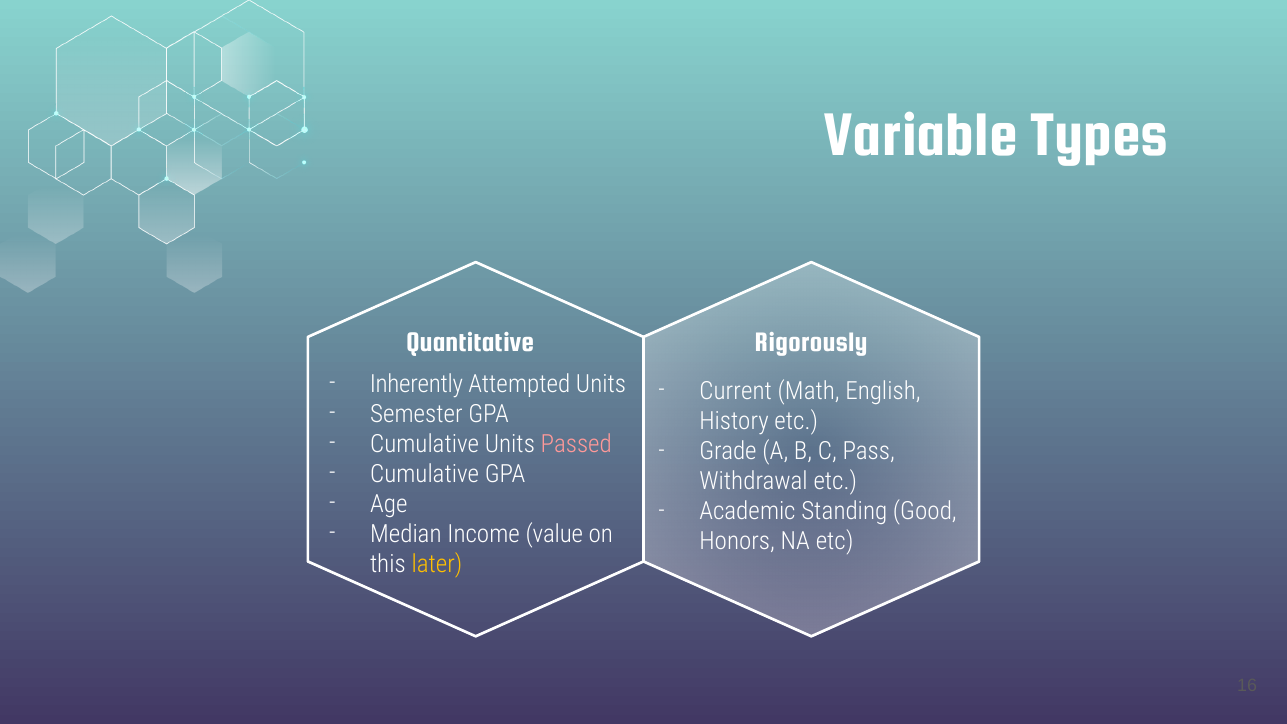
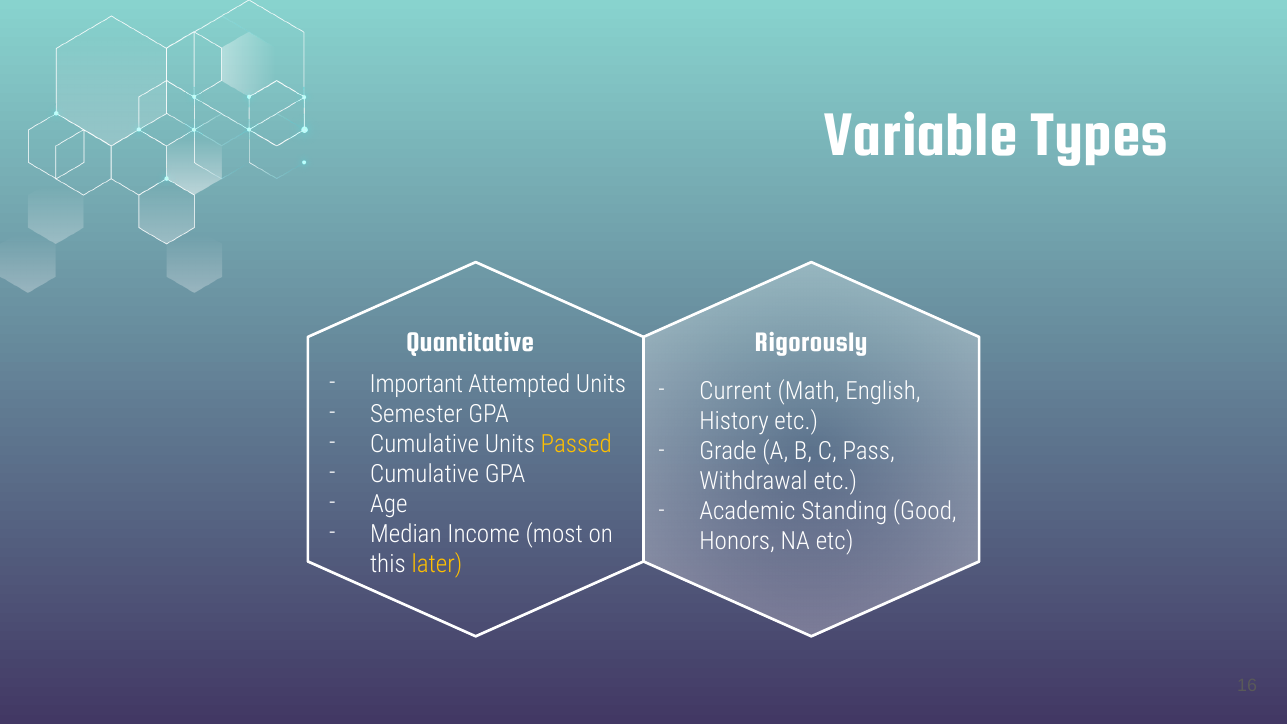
Inherently: Inherently -> Important (416, 384)
Passed colour: pink -> yellow (576, 444)
value: value -> most (554, 534)
